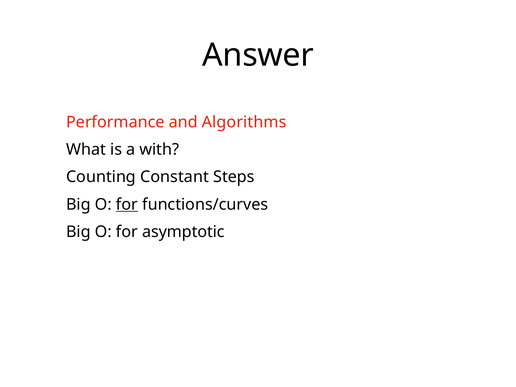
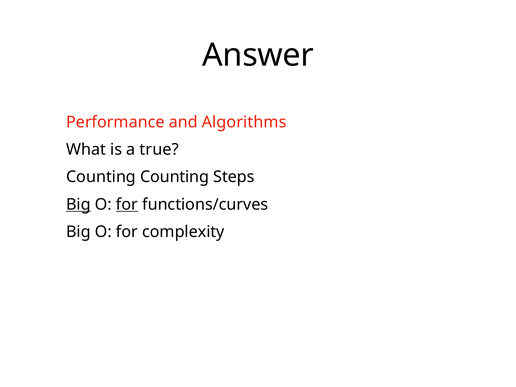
with: with -> true (159, 150)
Counting Constant: Constant -> Counting (175, 177)
Big underline: none -> present (78, 204)
asymptotic: asymptotic -> complexity (183, 232)
